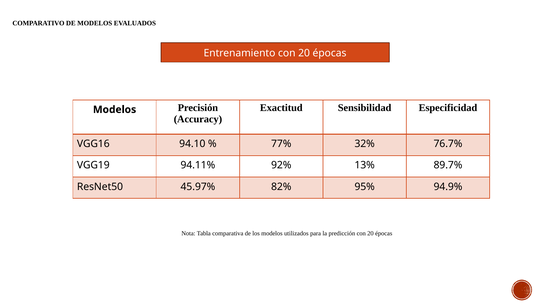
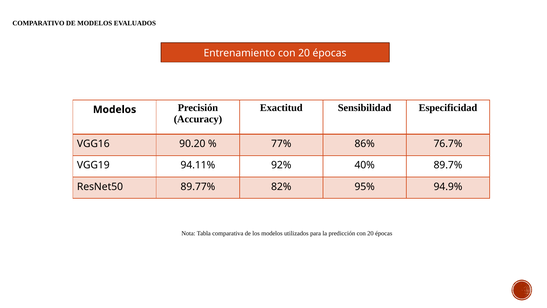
94.10: 94.10 -> 90.20 (192, 144)
32%: 32% -> 86% (365, 144)
13%: 13% -> 40% (365, 165)
45.97%: 45.97% -> 89.77% (198, 186)
